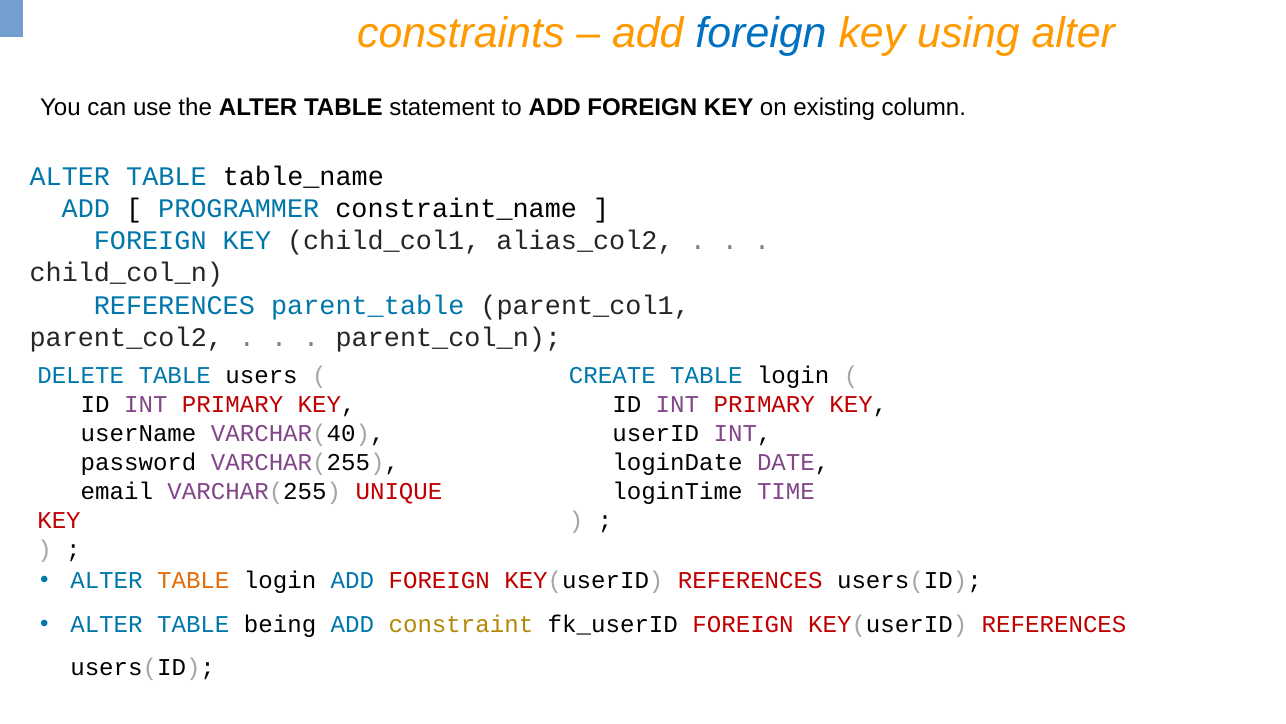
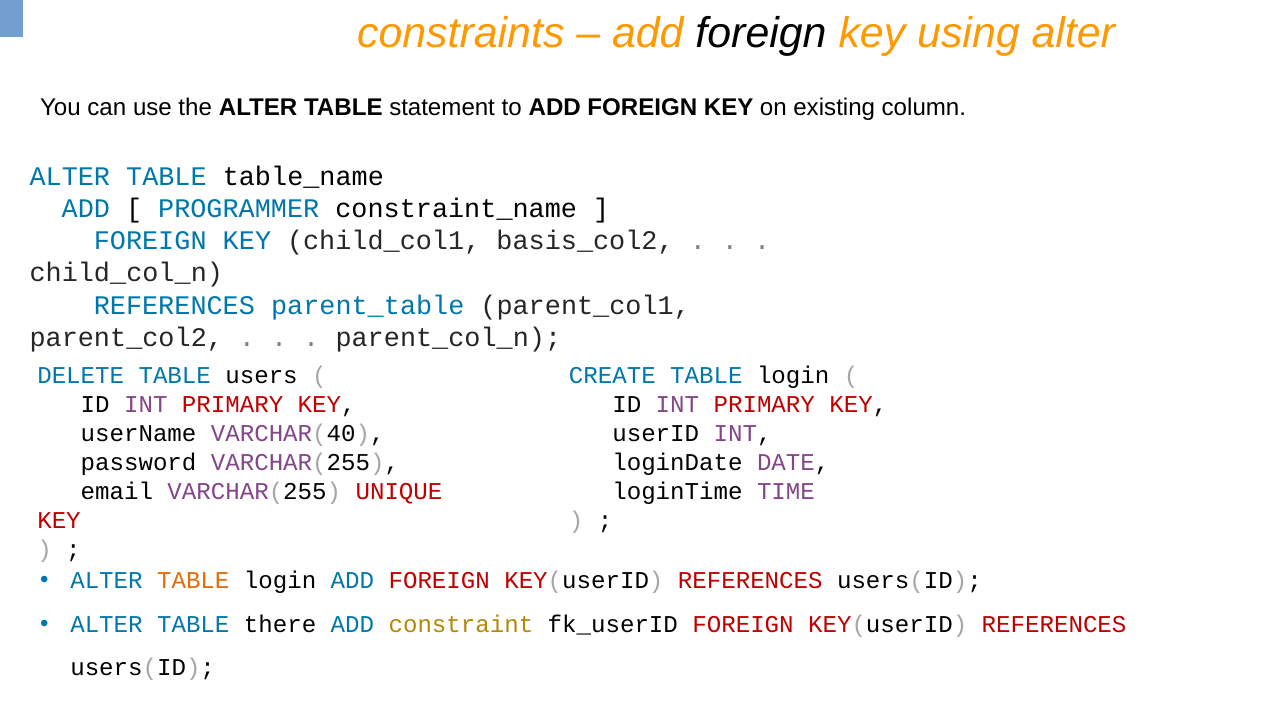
foreign colour: blue -> black (761, 33)
alias_col2: alias_col2 -> basis_col2 (585, 241)
being: being -> there (280, 624)
